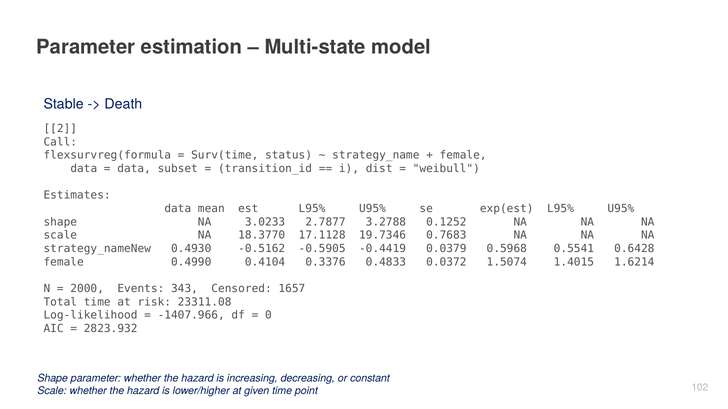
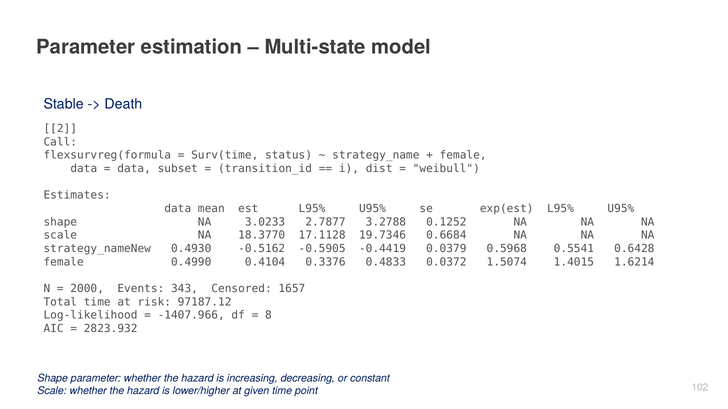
0.7683: 0.7683 -> 0.6684 (446, 236)
23311.08: 23311.08 -> 97187.12 (205, 302)
0: 0 -> 8 (268, 316)
